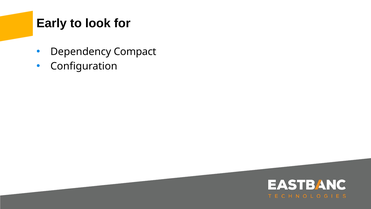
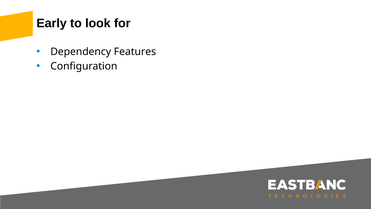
Compact: Compact -> Features (135, 52)
